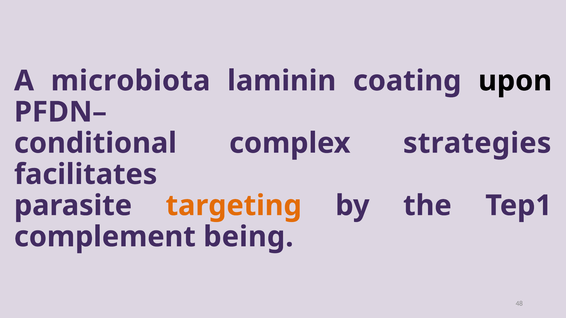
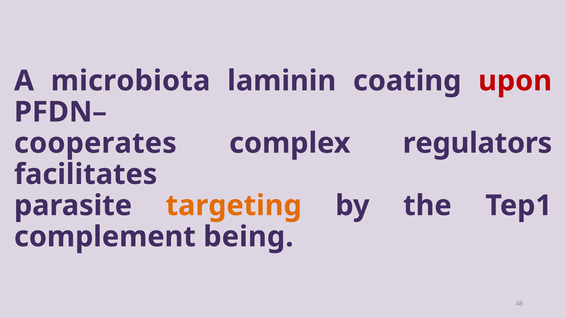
upon colour: black -> red (515, 81)
conditional: conditional -> cooperates (95, 143)
strategies: strategies -> regulators (477, 143)
